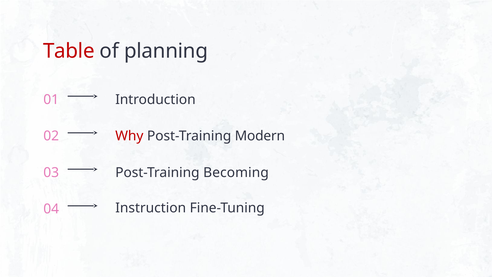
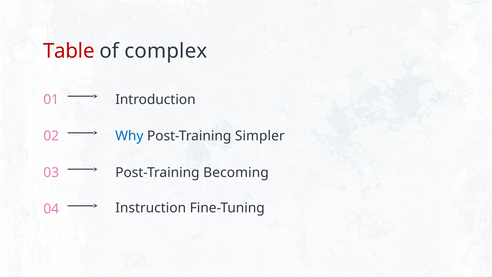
planning: planning -> complex (166, 51)
Why colour: red -> blue (129, 136)
Modern: Modern -> Simpler (260, 136)
